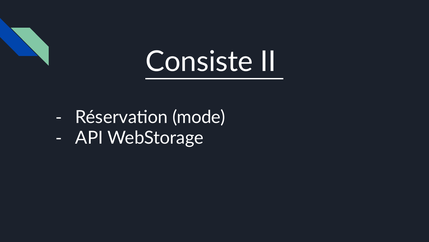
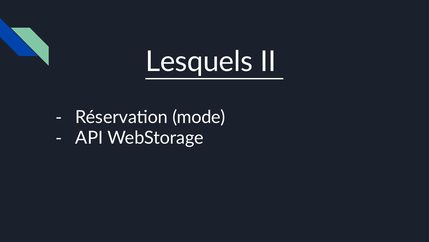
Consiste: Consiste -> Lesquels (199, 62)
